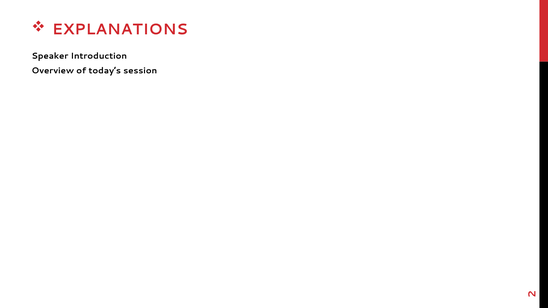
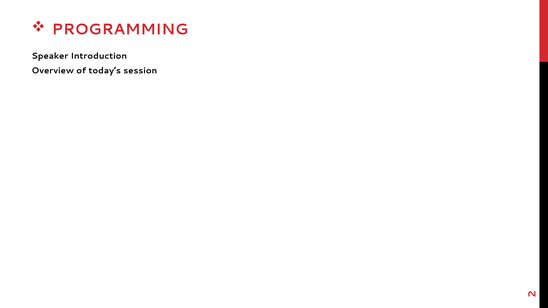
EXPLANATIONS: EXPLANATIONS -> PROGRAMMING (120, 29)
